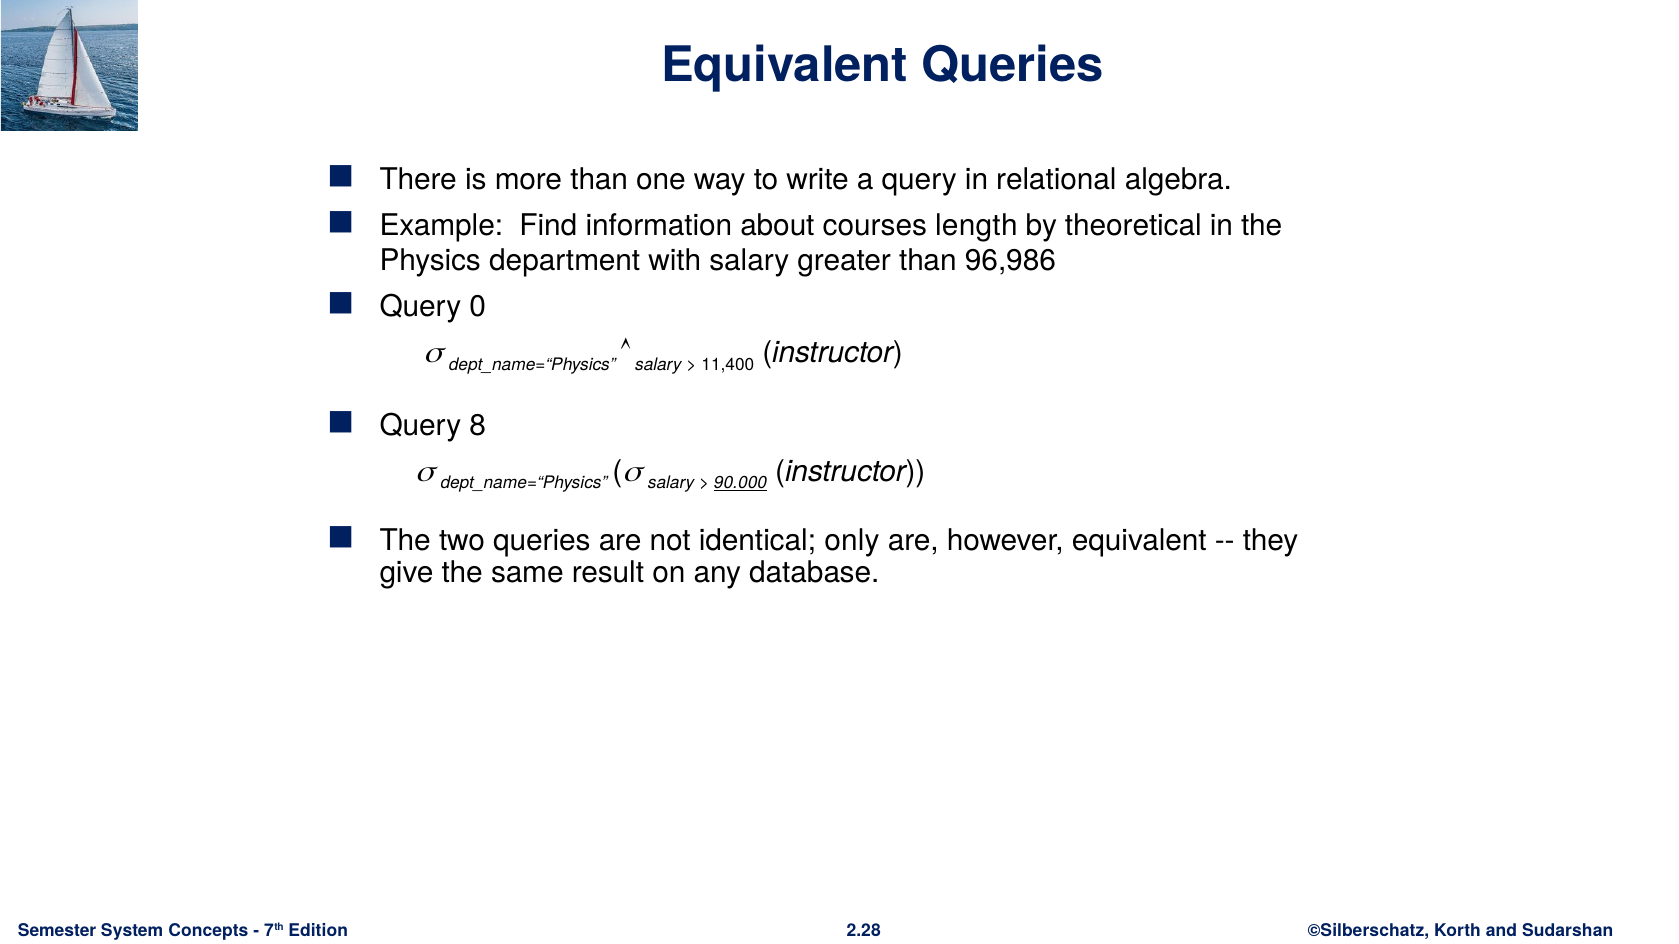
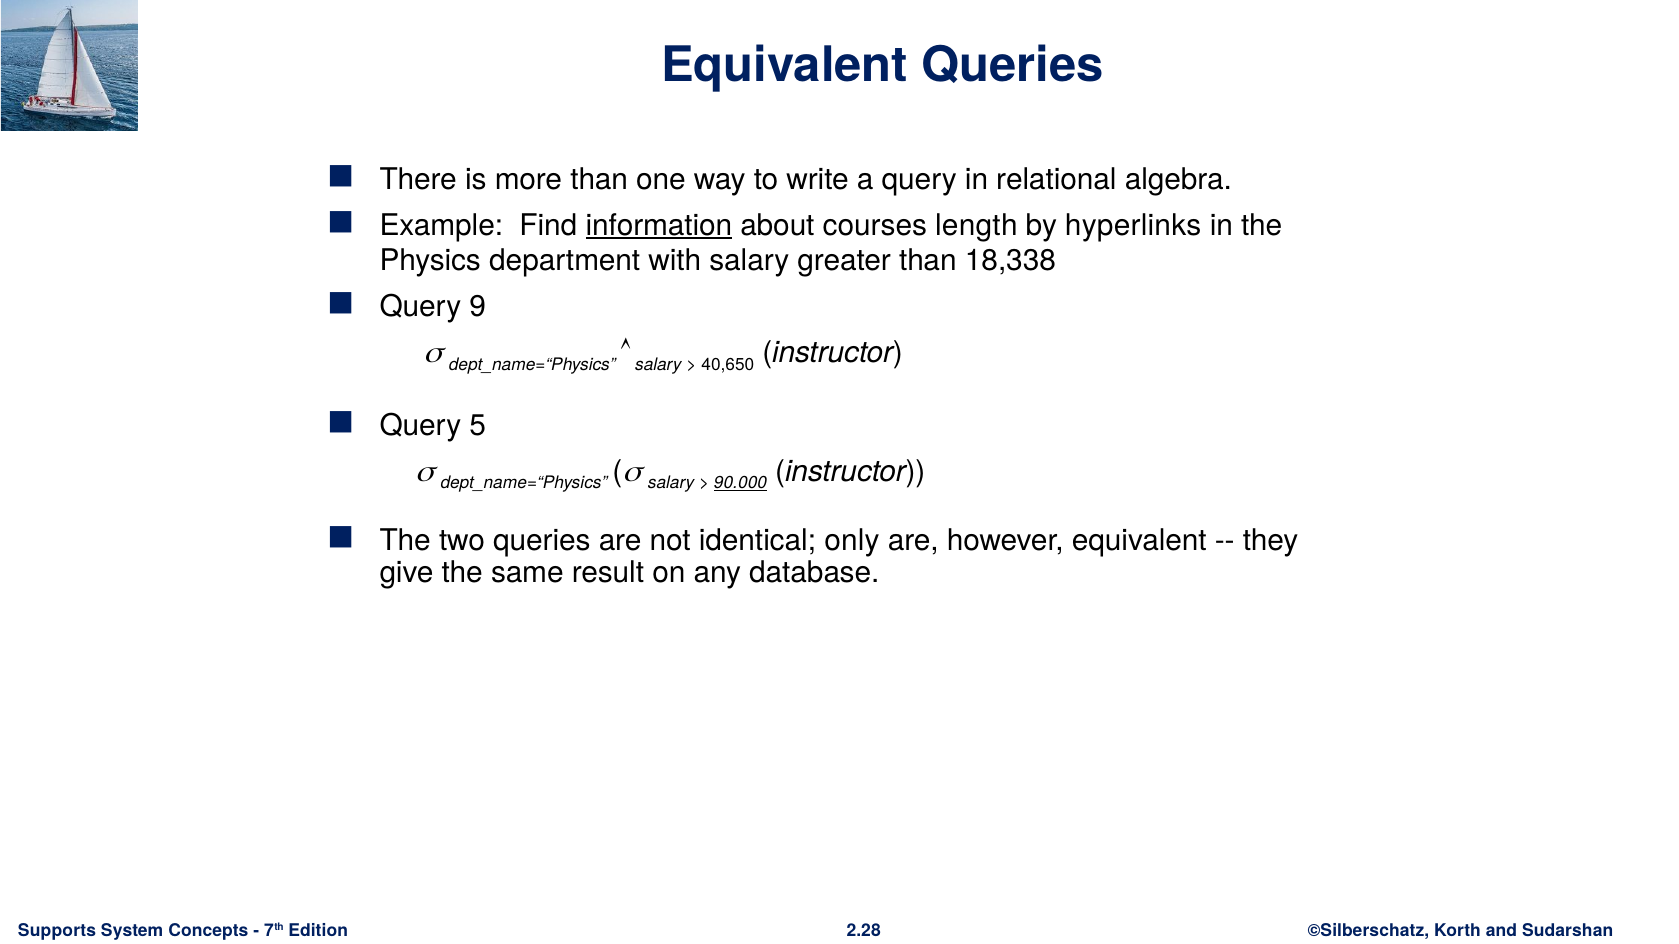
information underline: none -> present (659, 225)
theoretical: theoretical -> hyperlinks (1133, 225)
96,986: 96,986 -> 18,338 (1010, 261)
0: 0 -> 9 (478, 307)
11,400: 11,400 -> 40,650 (728, 365)
8: 8 -> 5 (478, 426)
Semester: Semester -> Supports (57, 931)
